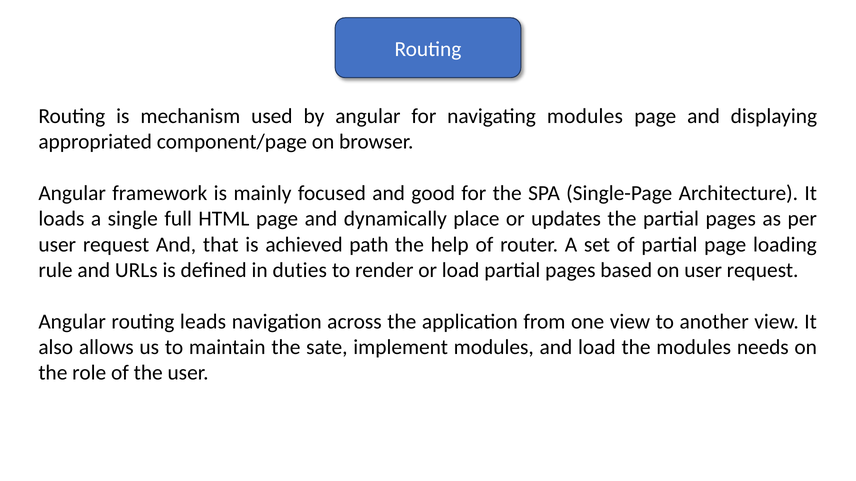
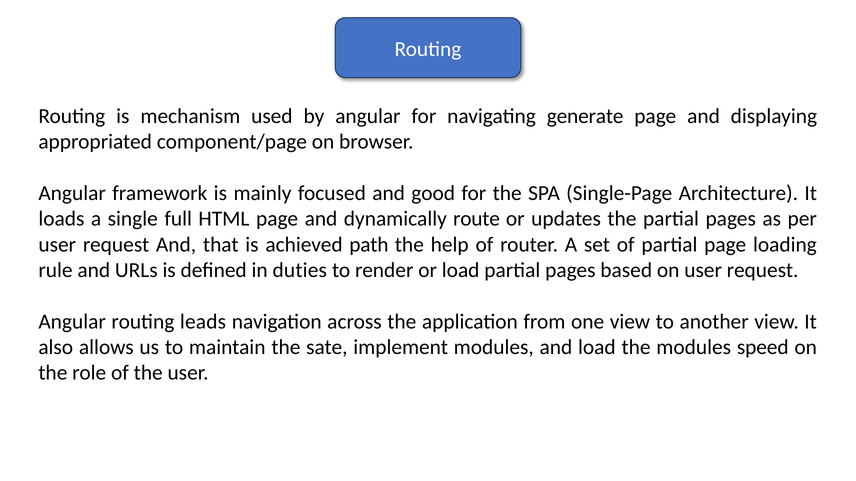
navigating modules: modules -> generate (585, 116)
place: place -> route (476, 219)
needs: needs -> speed (763, 347)
